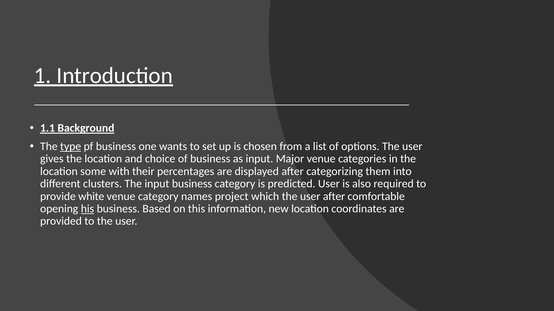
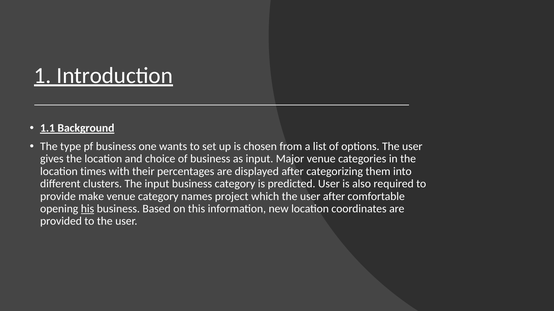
type underline: present -> none (71, 147)
some: some -> times (93, 172)
white: white -> make (91, 197)
